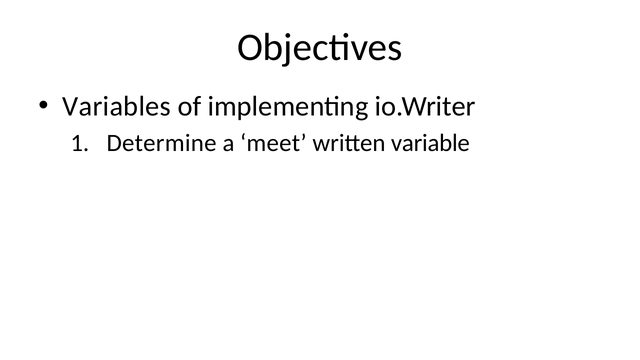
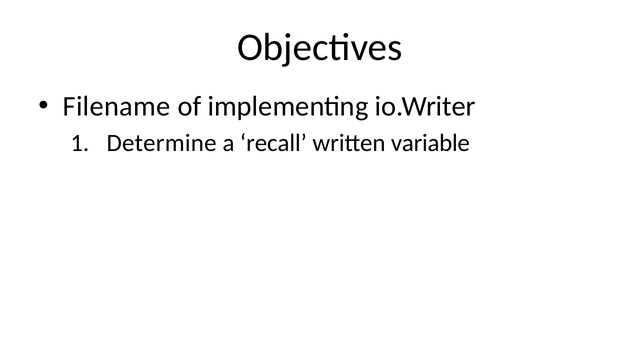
Variables: Variables -> Filename (117, 106)
meet: meet -> recall (273, 143)
